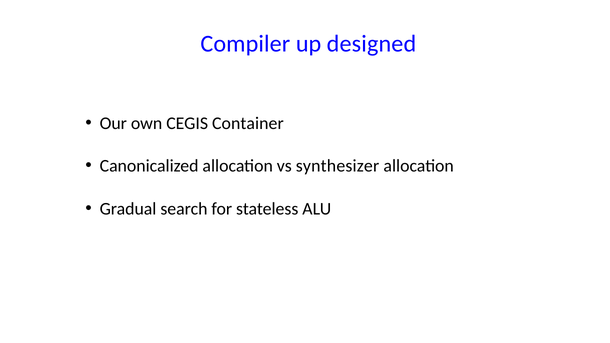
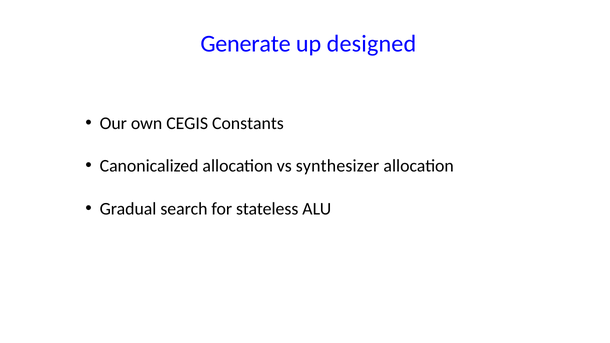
Compiler: Compiler -> Generate (246, 44)
Container: Container -> Constants (248, 123)
